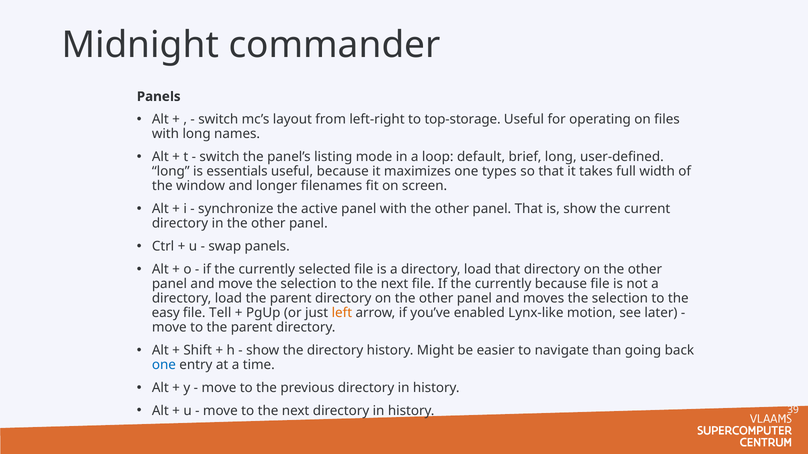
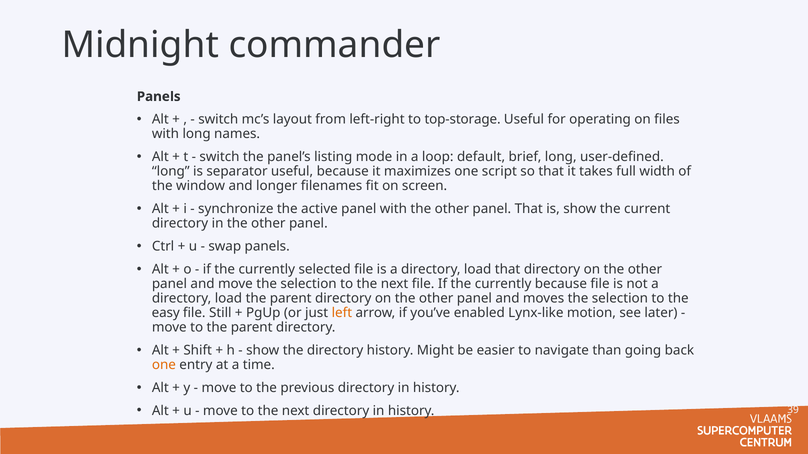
essentials: essentials -> separator (237, 172)
types: types -> script (499, 172)
Tell: Tell -> Still (220, 313)
one colour: blue -> orange (164, 365)
